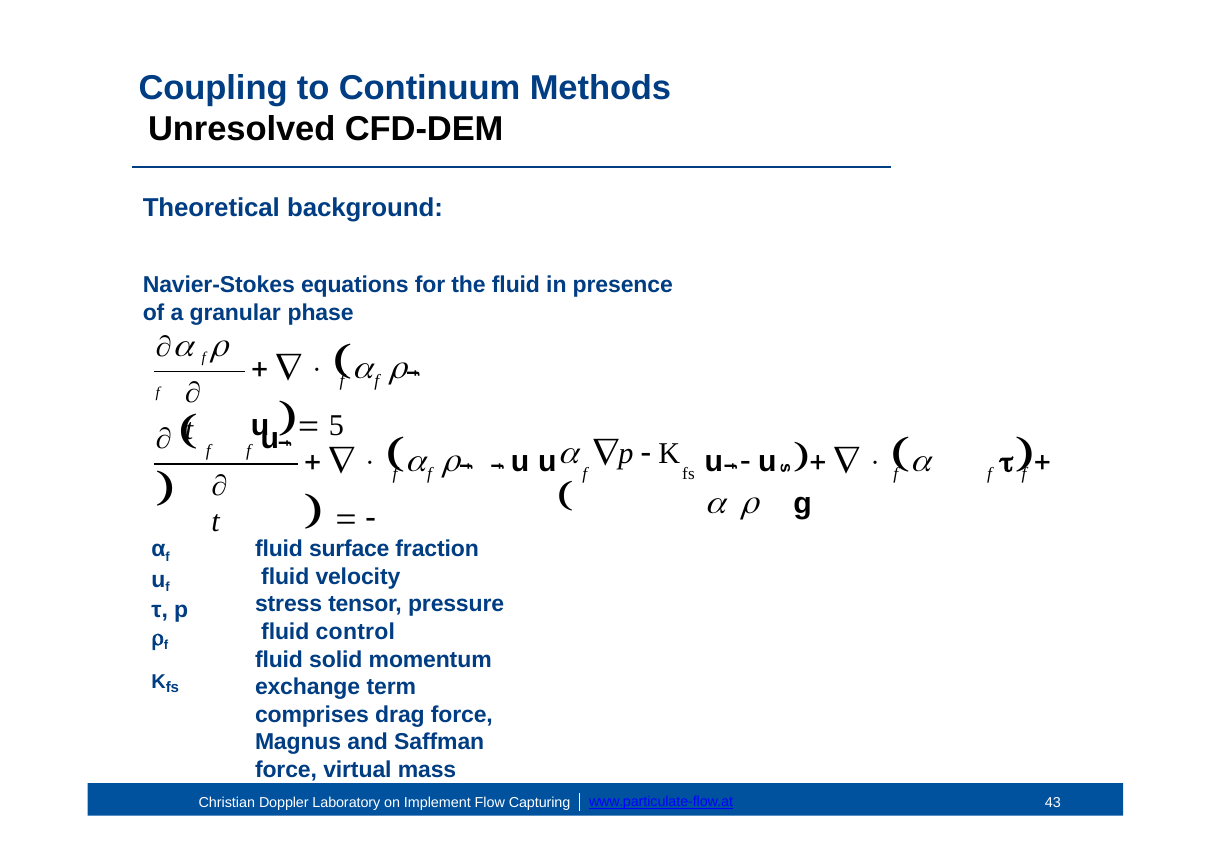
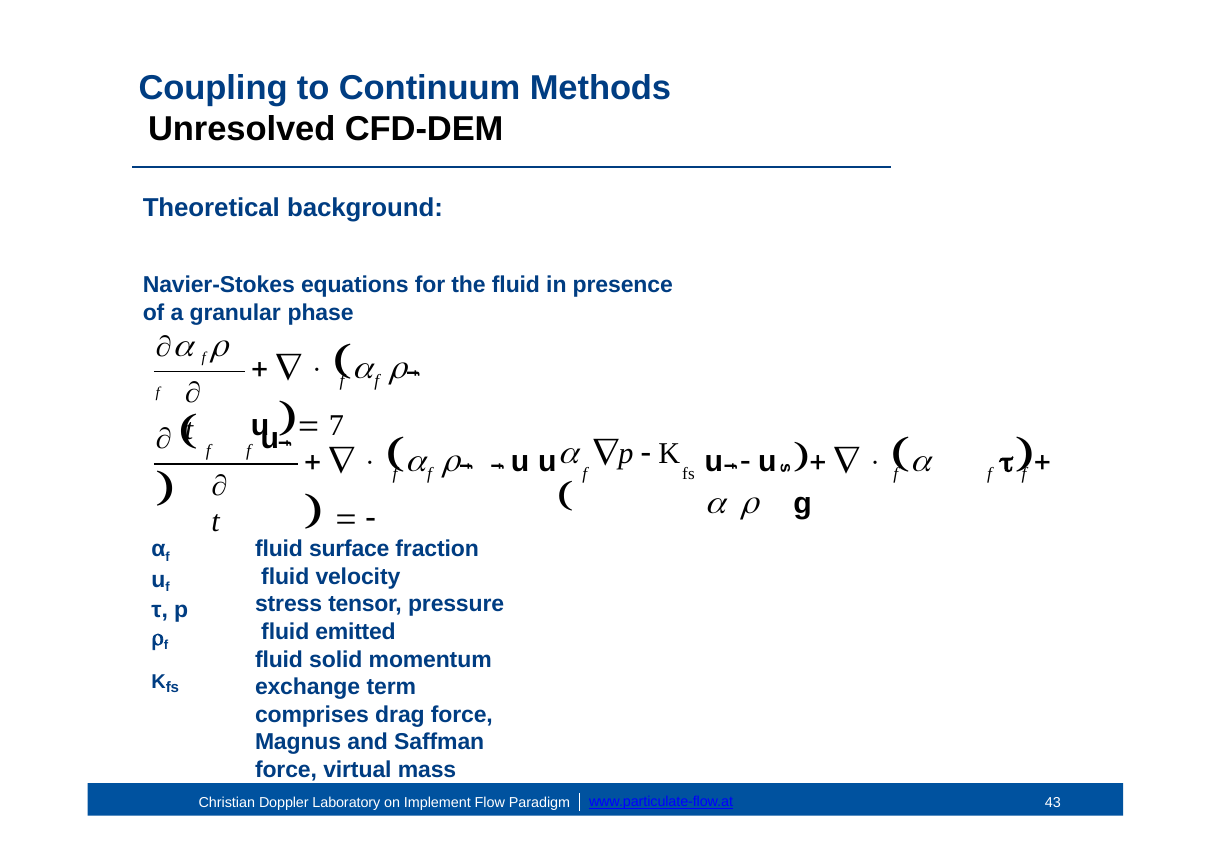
5: 5 -> 7 (336, 426)
control: control -> emitted (356, 632)
Capturing: Capturing -> Paradigm (540, 803)
